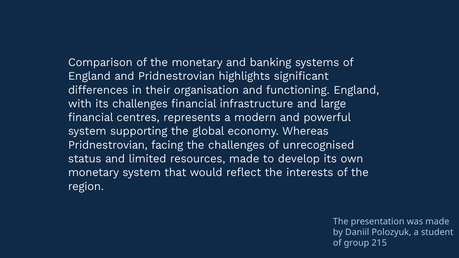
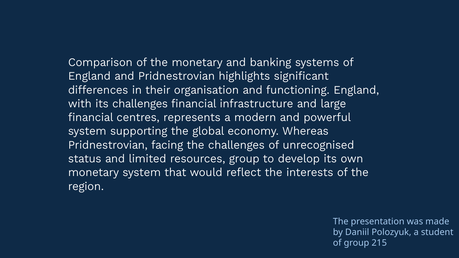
resources made: made -> group (244, 159)
